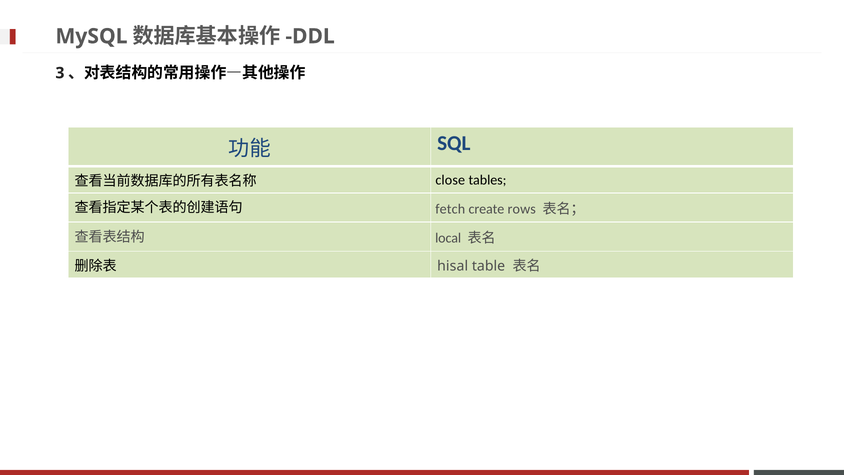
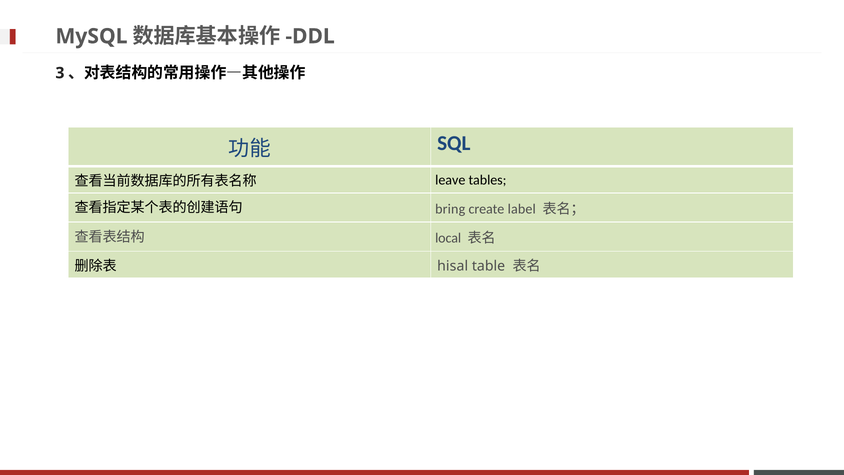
close: close -> leave (450, 180)
fetch: fetch -> bring (450, 209)
rows: rows -> label (522, 209)
